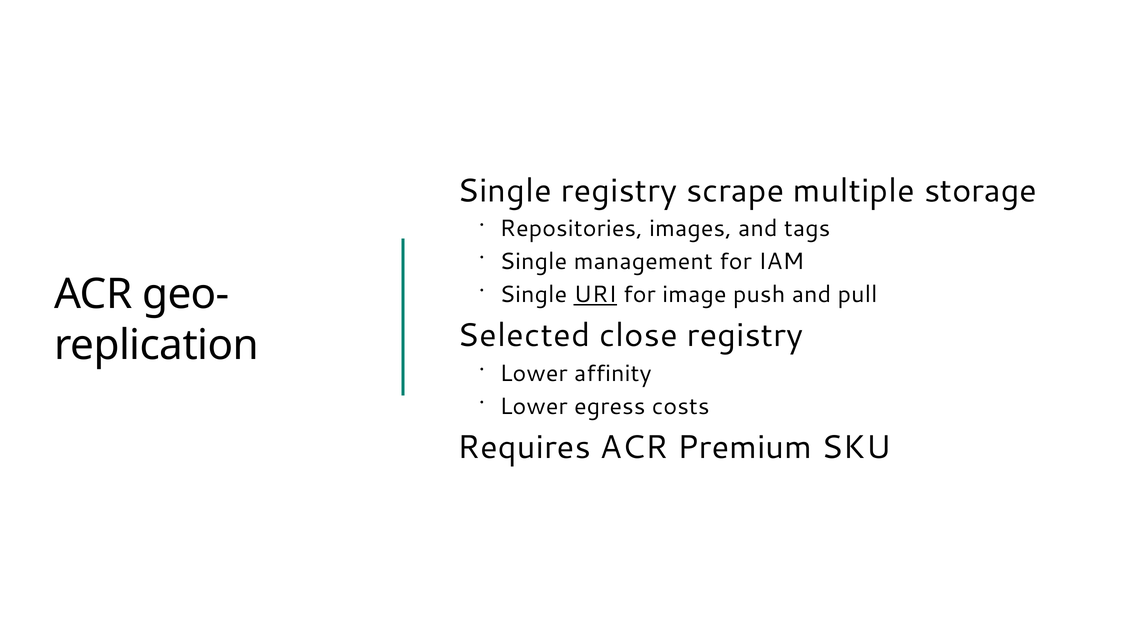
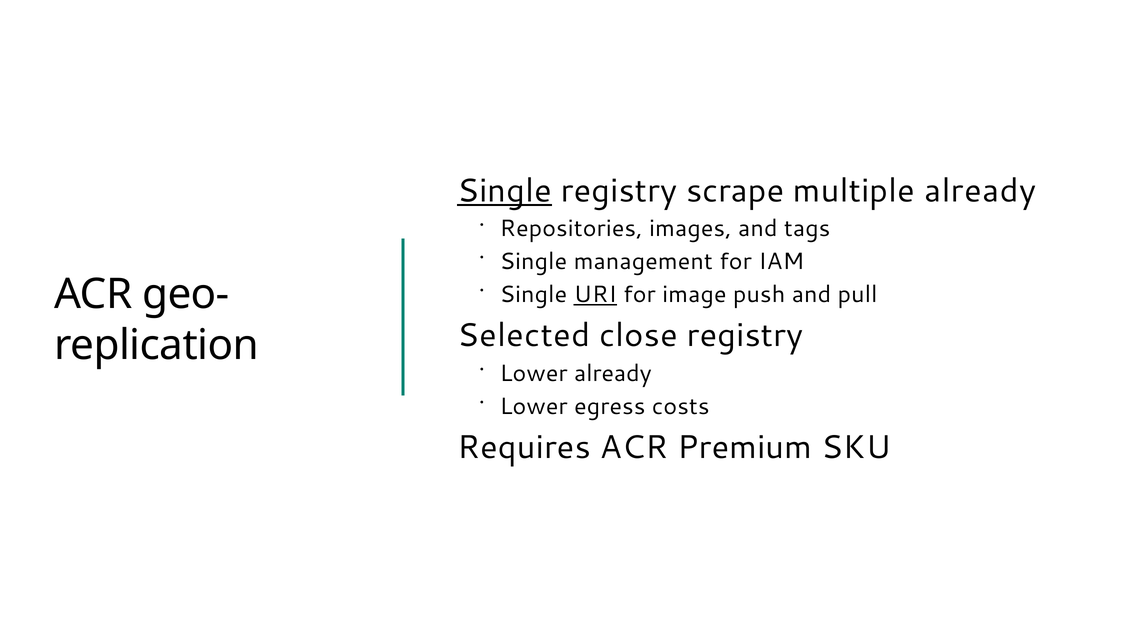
Single underline: none -> present (505, 191)
multiple storage: storage -> already (980, 191)
Lower affinity: affinity -> already (613, 374)
